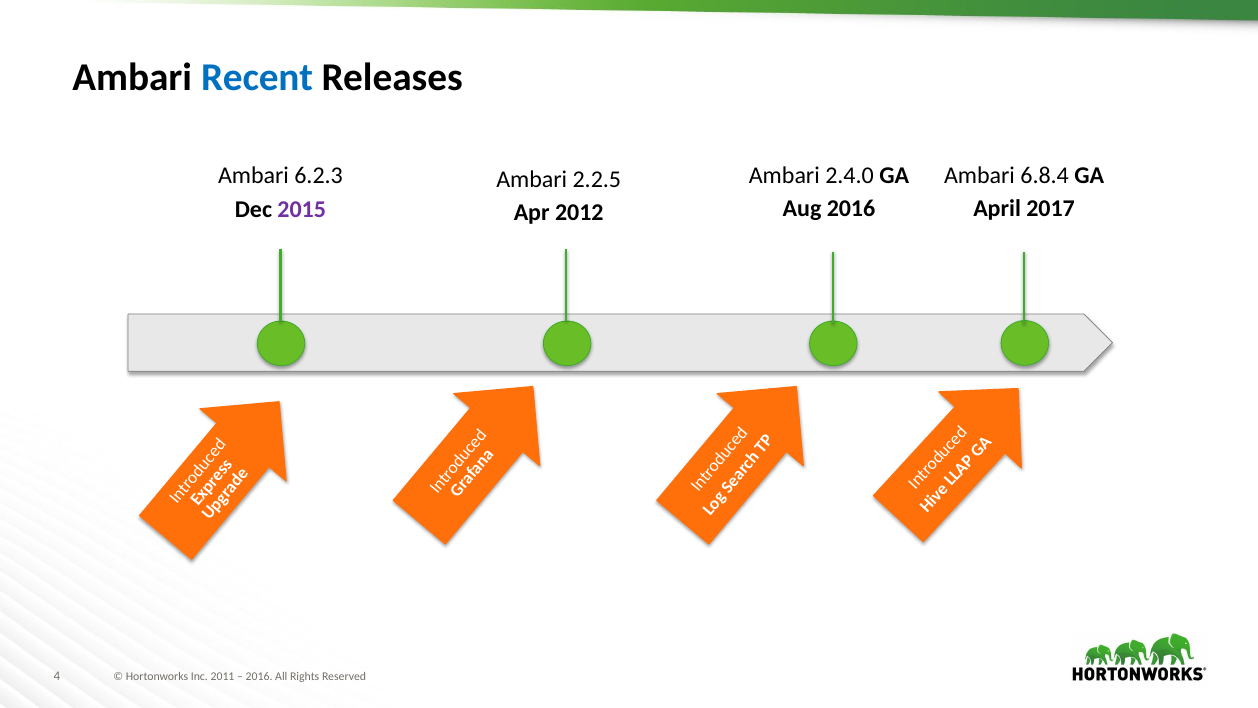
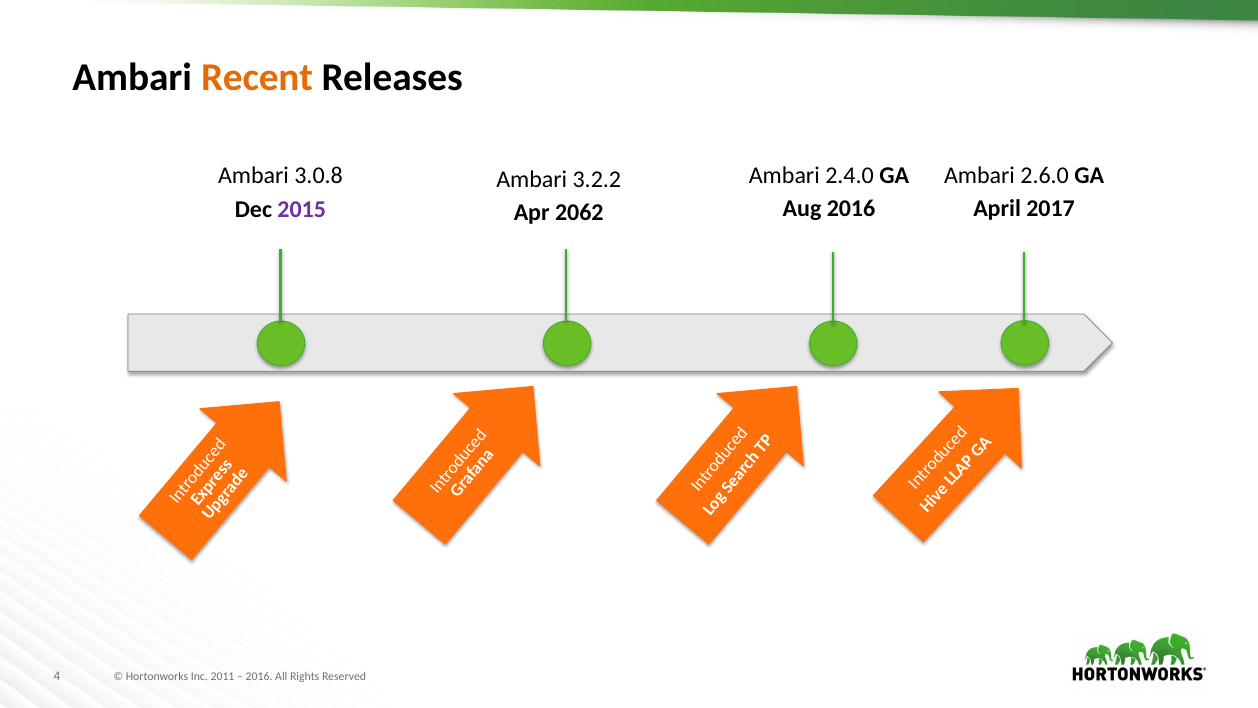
Recent colour: blue -> orange (257, 78)
6.8.4: 6.8.4 -> 2.6.0 (1045, 175)
6.2.3: 6.2.3 -> 3.0.8 (319, 176)
2.2.5: 2.2.5 -> 3.2.2 (597, 179)
2012: 2012 -> 2062 (579, 213)
